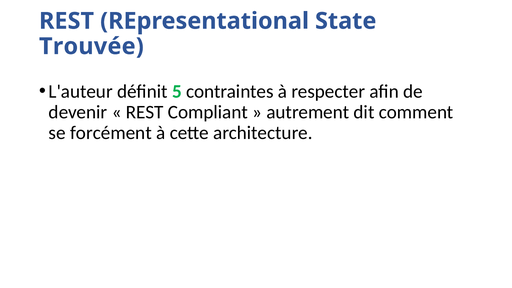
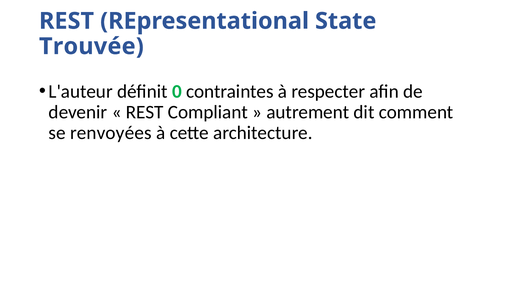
5: 5 -> 0 (177, 91)
forcément: forcément -> renvoyées (111, 133)
